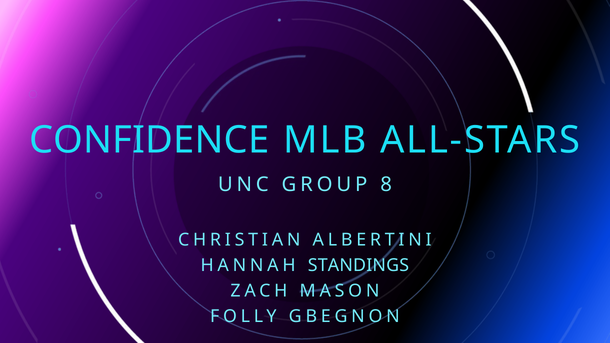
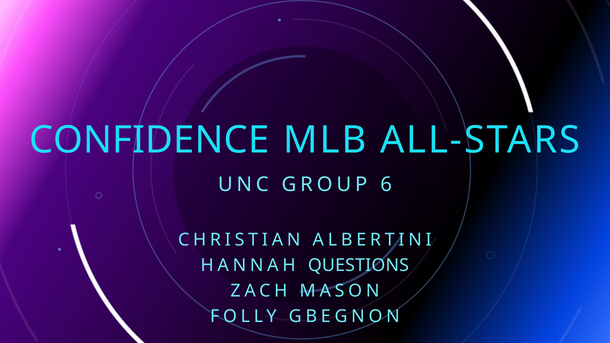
8: 8 -> 6 (386, 185)
STANDINGS: STANDINGS -> QUESTIONS (358, 266)
